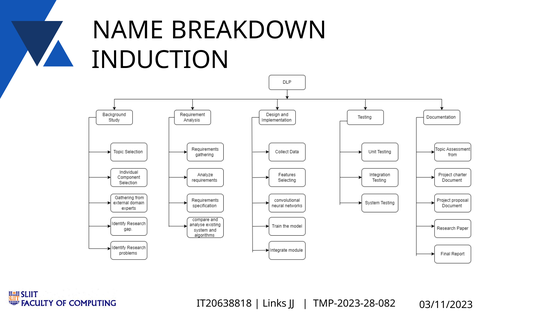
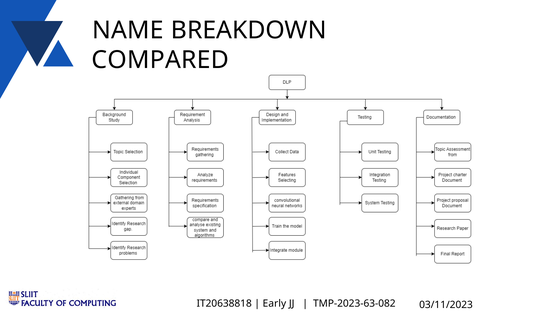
INDUCTION: INDUCTION -> COMPARED (160, 60)
Links: Links -> Early (274, 303)
TMP-2023-28-082: TMP-2023-28-082 -> TMP-2023-63-082 (354, 303)
